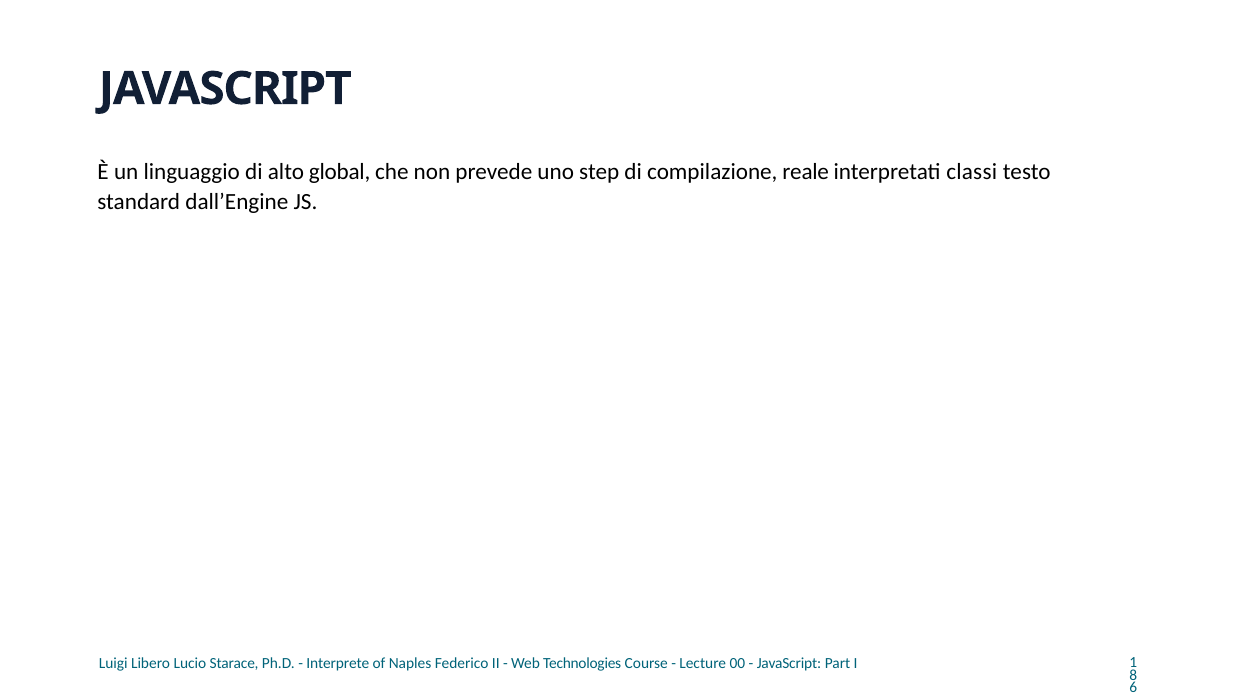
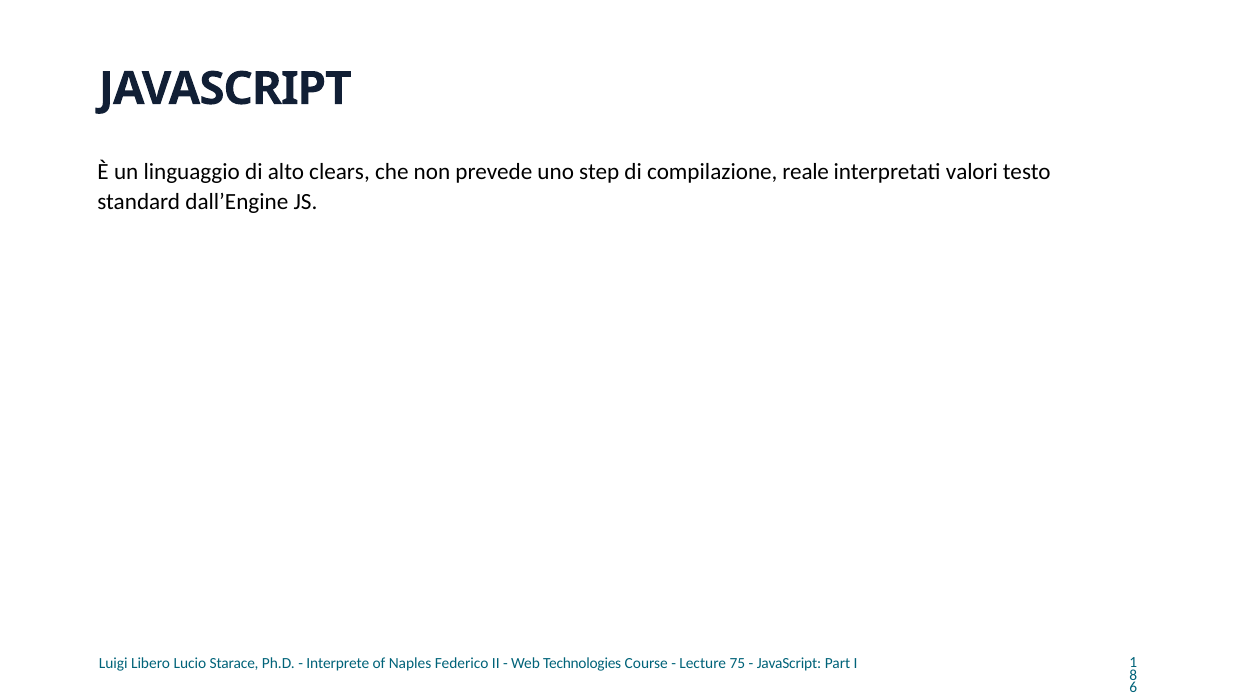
global: global -> clears (340, 172)
classi: classi -> valori (972, 172)
00: 00 -> 75 (737, 663)
